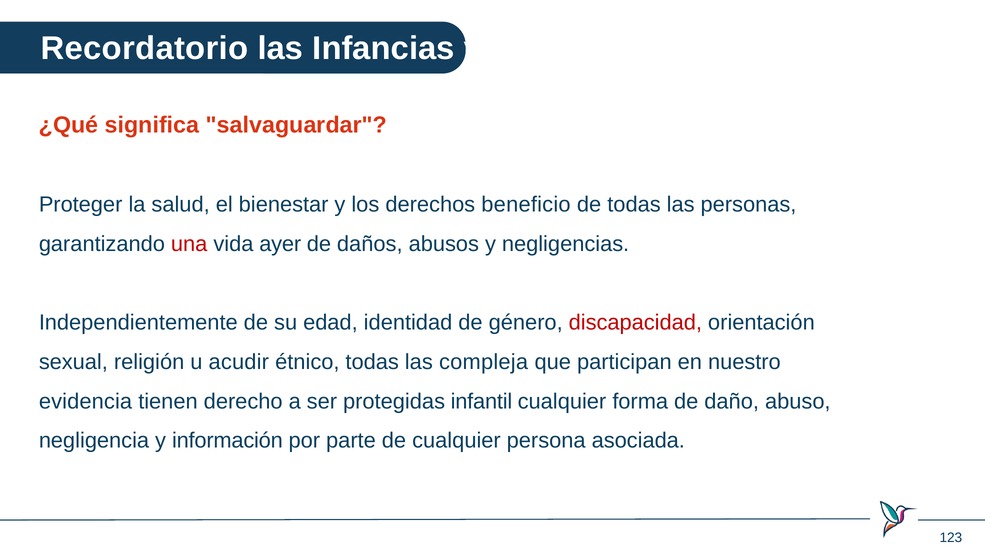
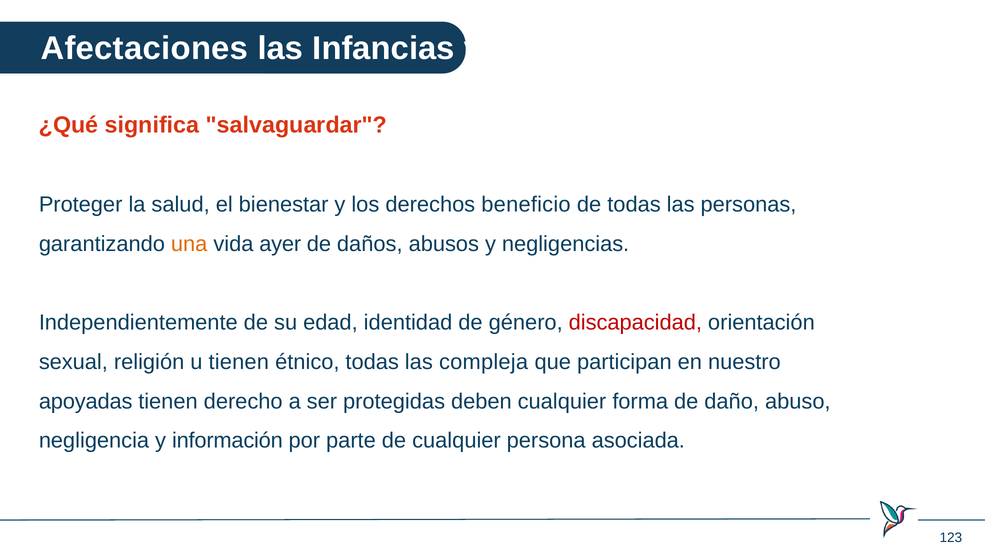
Recordatorio: Recordatorio -> Afectaciones (144, 48)
una colour: red -> orange (189, 244)
u acudir: acudir -> tienen (239, 362)
evidencia: evidencia -> apoyadas (86, 401)
infantil: infantil -> deben (481, 401)
